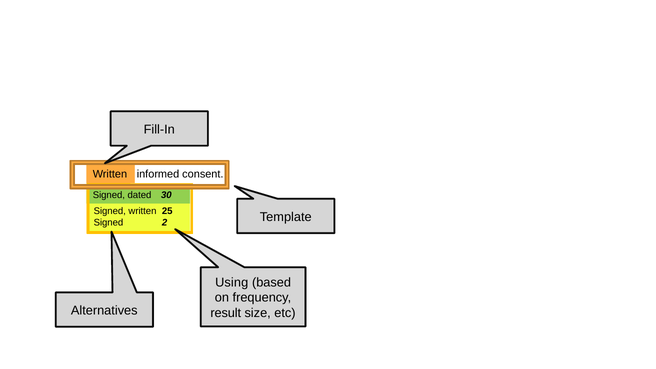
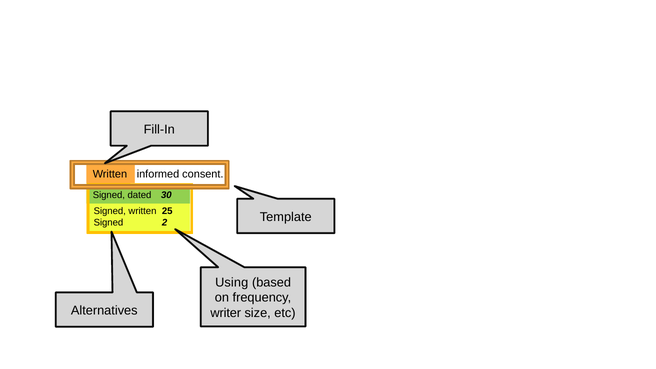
result: result -> writer (226, 313)
